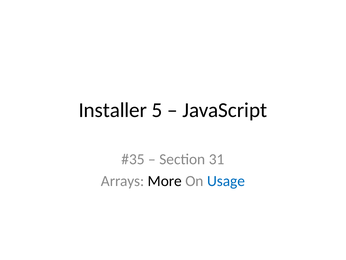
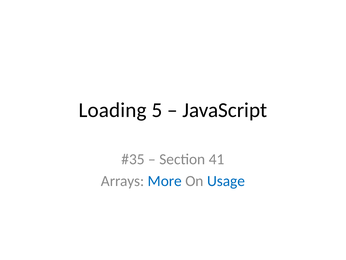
Installer: Installer -> Loading (113, 110)
31: 31 -> 41 (217, 159)
More colour: black -> blue (165, 181)
